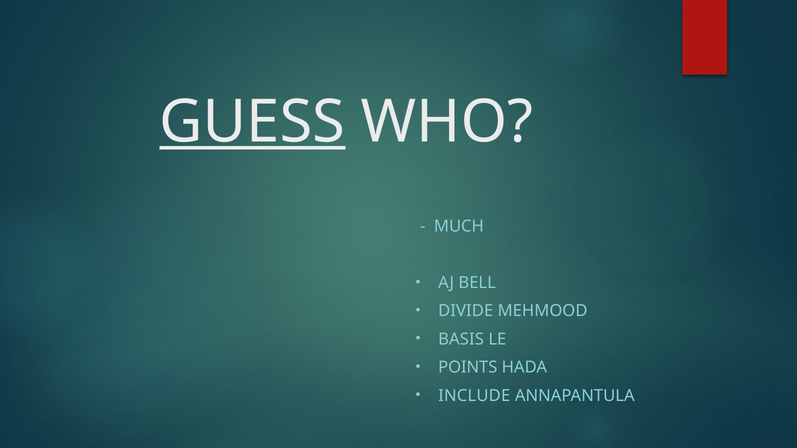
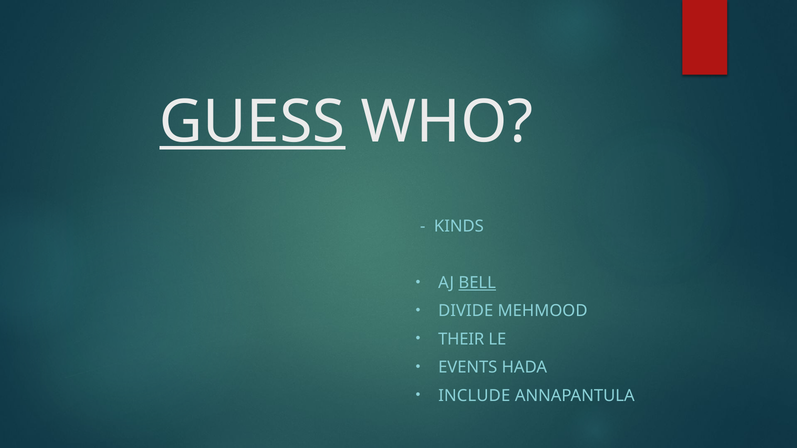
MUCH: MUCH -> KINDS (459, 226)
BELL underline: none -> present (477, 283)
BASIS: BASIS -> THEIR (461, 339)
POINTS: POINTS -> EVENTS (468, 368)
